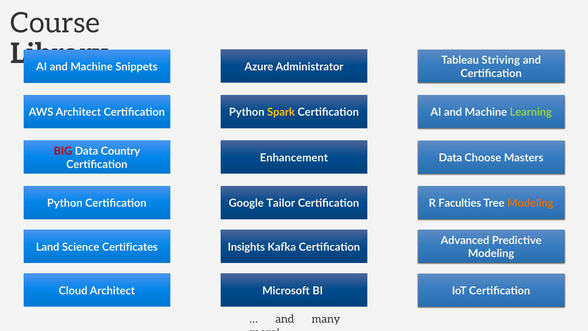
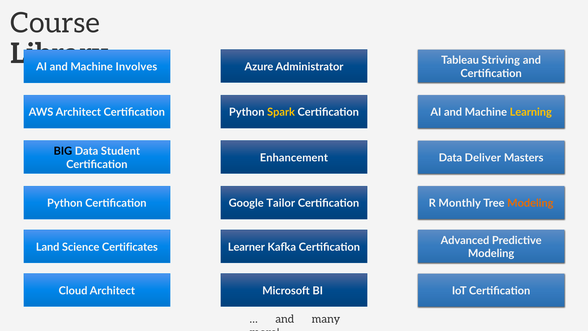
Snippets: Snippets -> Involves (136, 67)
Learning colour: light green -> yellow (531, 112)
BIG colour: red -> black (63, 151)
Country: Country -> Student (120, 151)
Choose: Choose -> Deliver (483, 158)
Faculties: Faculties -> Monthly (460, 203)
Insights: Insights -> Learner (246, 247)
